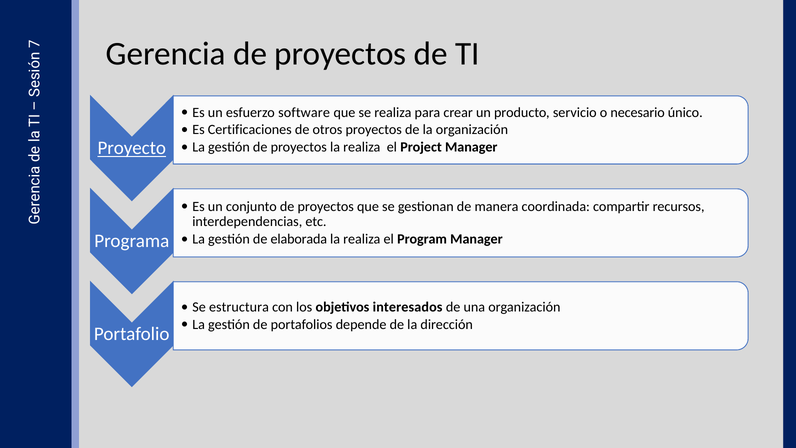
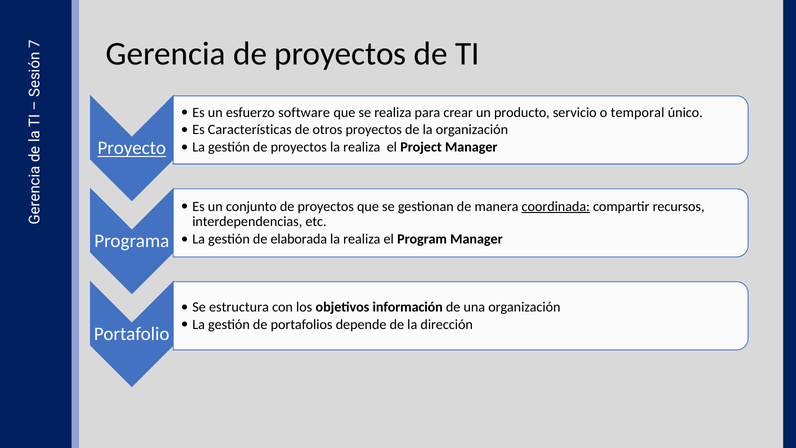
necesario: necesario -> temporal (638, 112)
Certificaciones: Certificaciones -> Características (250, 130)
coordinada underline: none -> present (556, 206)
interesados: interesados -> información (408, 307)
